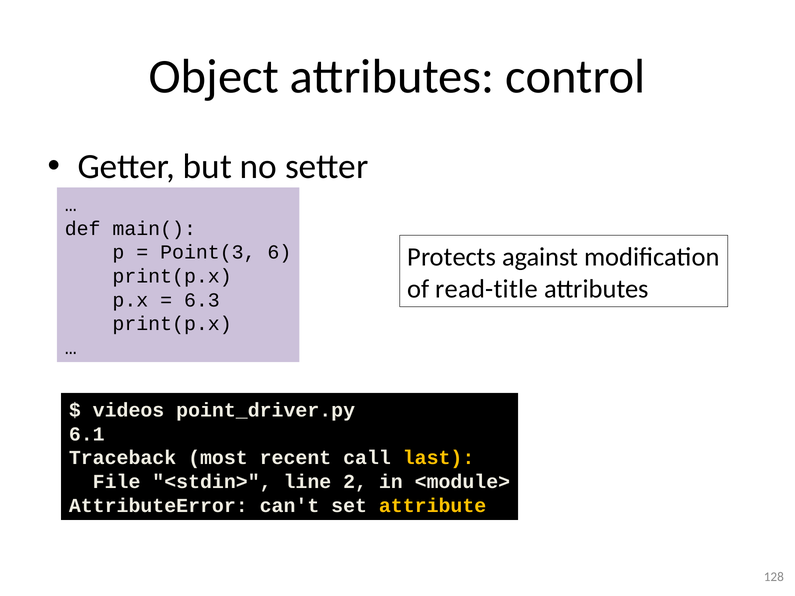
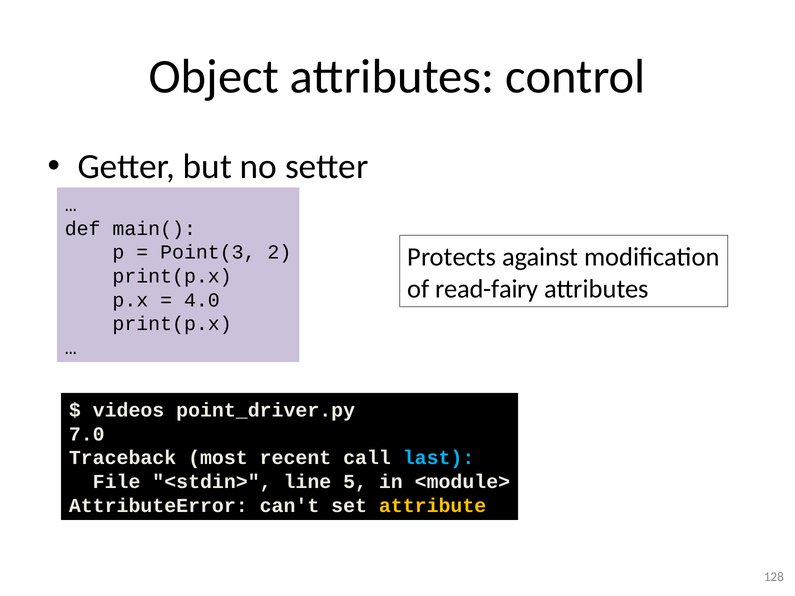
6: 6 -> 2 (279, 252)
read-title: read-title -> read-fairy (487, 289)
6.3: 6.3 -> 4.0 (202, 300)
6.1: 6.1 -> 7.0 (87, 434)
last colour: yellow -> light blue (439, 458)
2: 2 -> 5 (355, 482)
